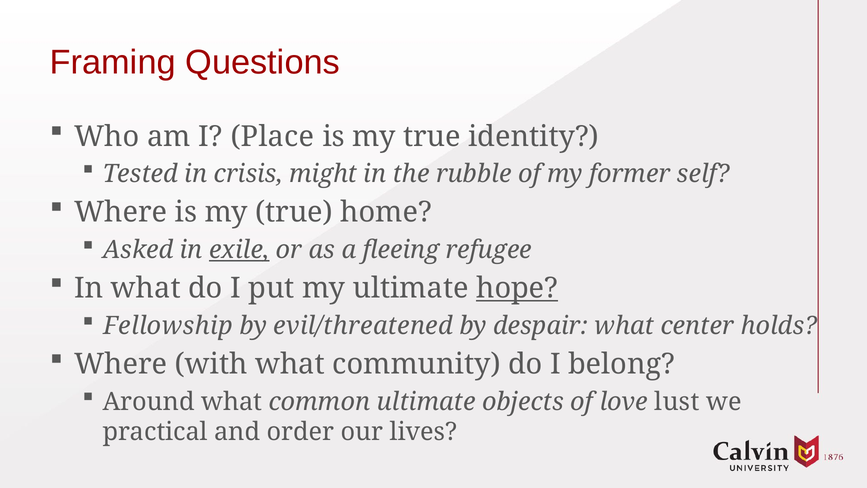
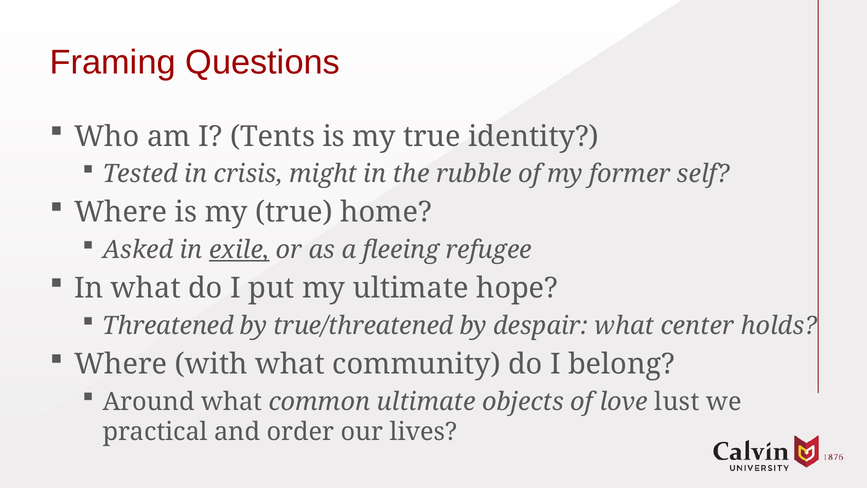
Place: Place -> Tents (273, 136)
hope underline: present -> none (517, 288)
Fellowship: Fellowship -> Threatened (168, 326)
evil/threatened: evil/threatened -> true/threatened (363, 326)
